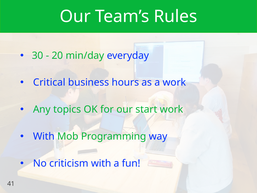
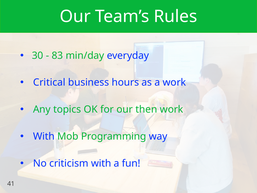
20: 20 -> 83 (57, 55)
start: start -> then (146, 109)
